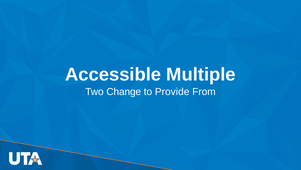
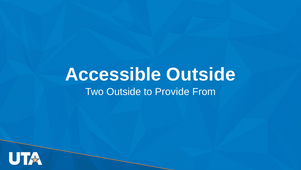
Accessible Multiple: Multiple -> Outside (201, 74)
Two Change: Change -> Outside (124, 92)
